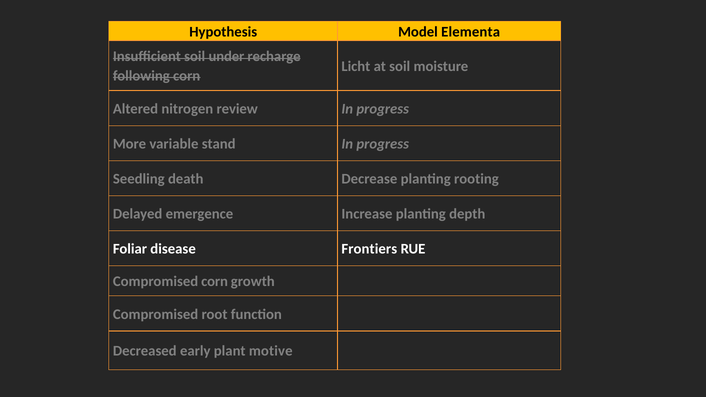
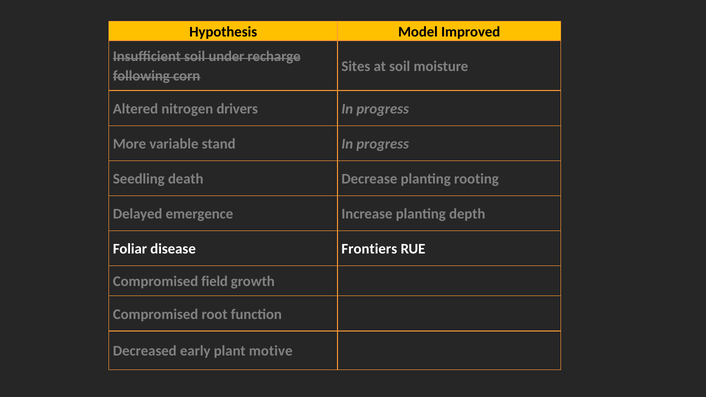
Elementa: Elementa -> Improved (471, 32)
Licht: Licht -> Sites (356, 66)
review: review -> drivers (237, 109)
Compromised corn: corn -> field (215, 282)
